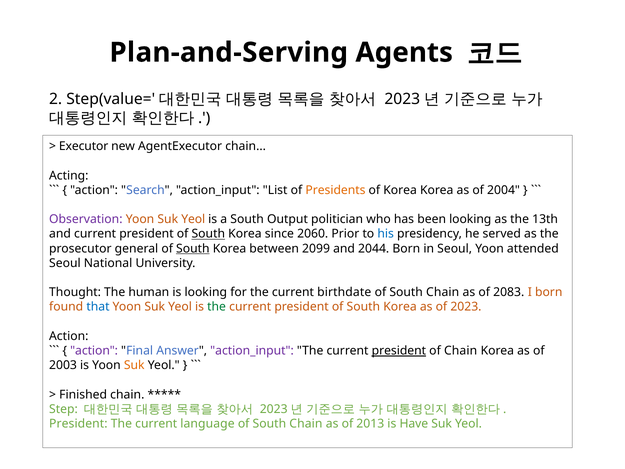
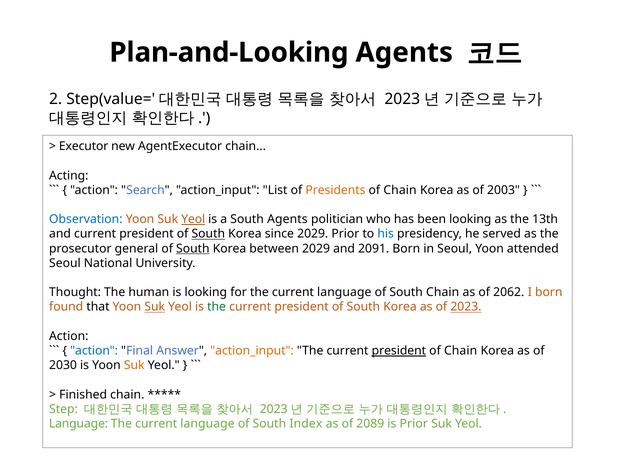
Plan-and-Serving: Plan-and-Serving -> Plan-and-Looking (229, 52)
Korea: Korea -> Chain (400, 190)
2004: 2004 -> 2003 (504, 190)
Observation colour: purple -> blue (86, 219)
Yeol underline: none -> present (193, 219)
South Output: Output -> Agents (287, 219)
since 2060: 2060 -> 2029 (313, 234)
between 2099: 2099 -> 2029 (316, 248)
2044: 2044 -> 2091 (374, 248)
for the current birthdate: birthdate -> language (344, 292)
2083: 2083 -> 2062 (509, 292)
that colour: blue -> black (98, 307)
Suk underline: none -> present (155, 307)
2023 underline: none -> present (466, 307)
action colour: purple -> blue (94, 351)
action_input colour: purple -> orange (252, 351)
2003: 2003 -> 2030 (63, 365)
President: President -> Language (78, 423)
Chain: Chain -> Index (306, 423)
2013: 2013 -> 2089 (370, 423)
is Have: Have -> Prior (414, 423)
